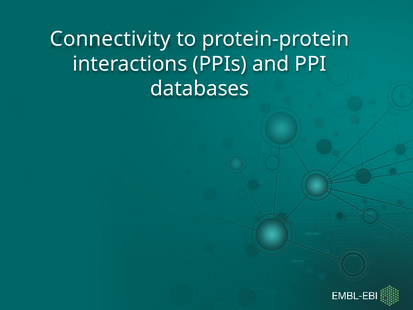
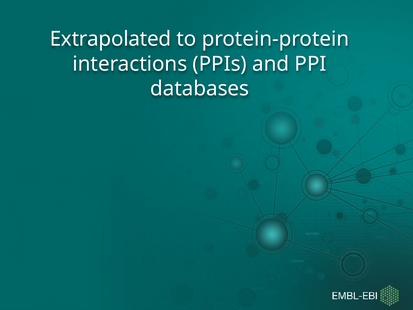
Connectivity: Connectivity -> Extrapolated (111, 39)
